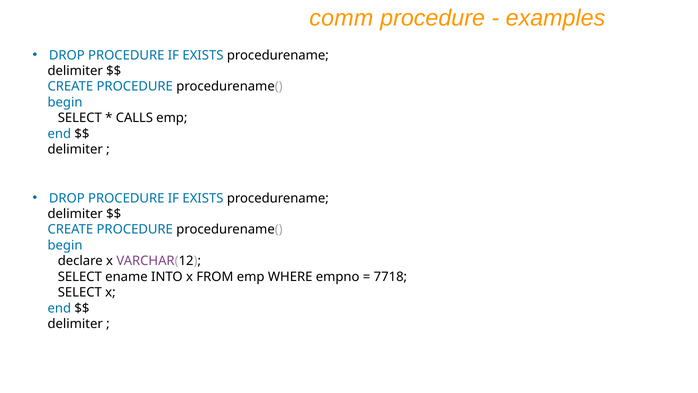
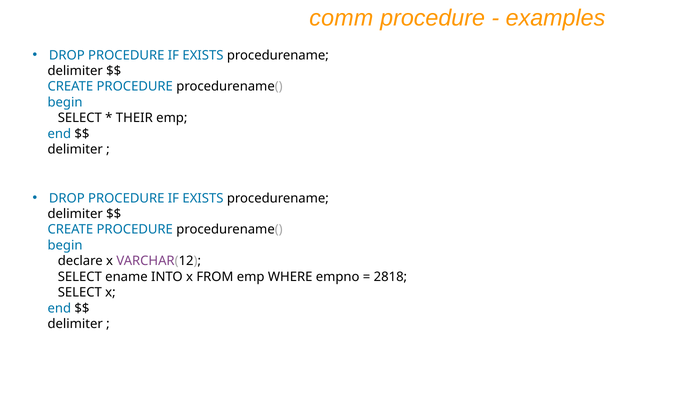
CALLS: CALLS -> THEIR (134, 118)
7718: 7718 -> 2818 (390, 277)
